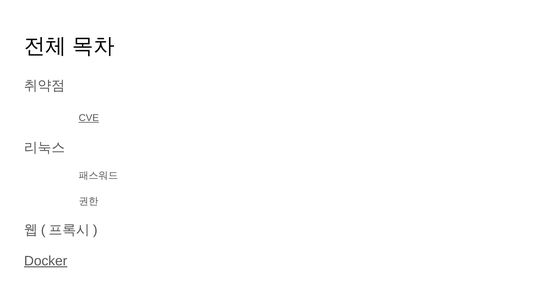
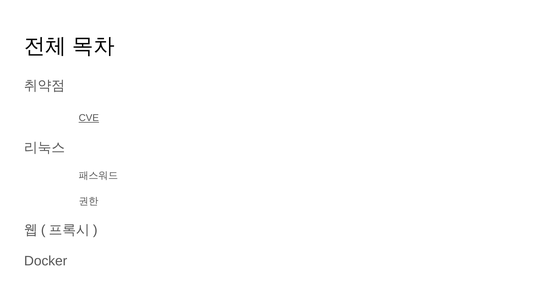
Docker underline: present -> none (46, 261)
